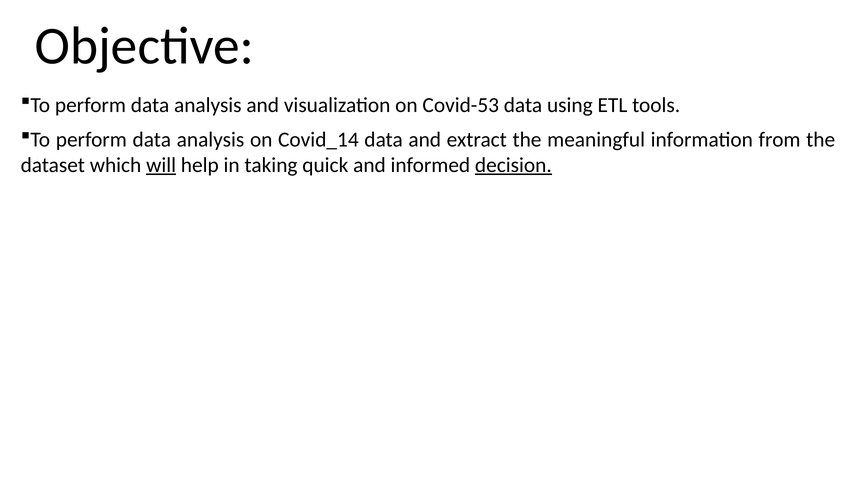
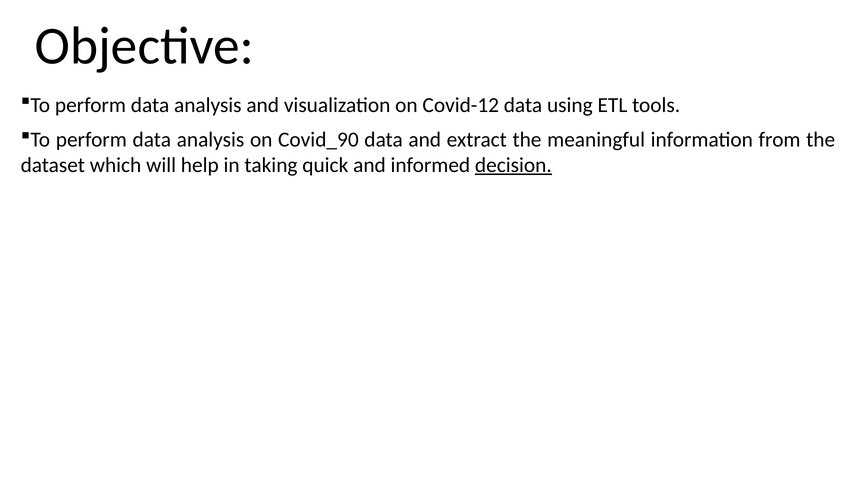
Covid-53: Covid-53 -> Covid-12 (461, 105)
Covid_14: Covid_14 -> Covid_90 (318, 139)
will underline: present -> none (161, 165)
